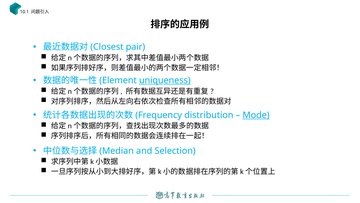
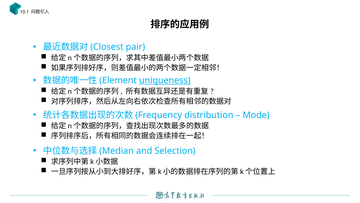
Mode underline: present -> none (256, 115)
